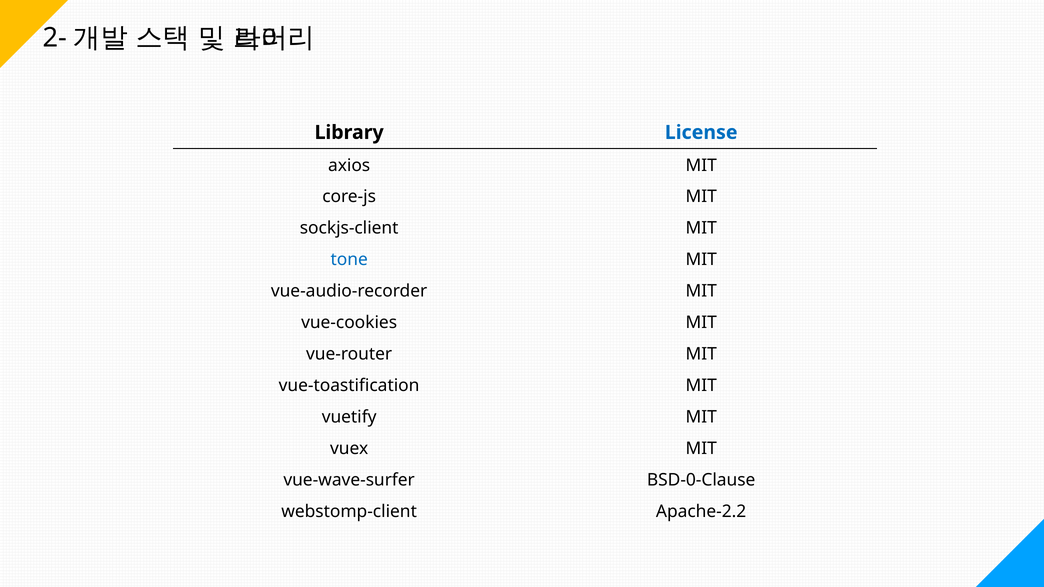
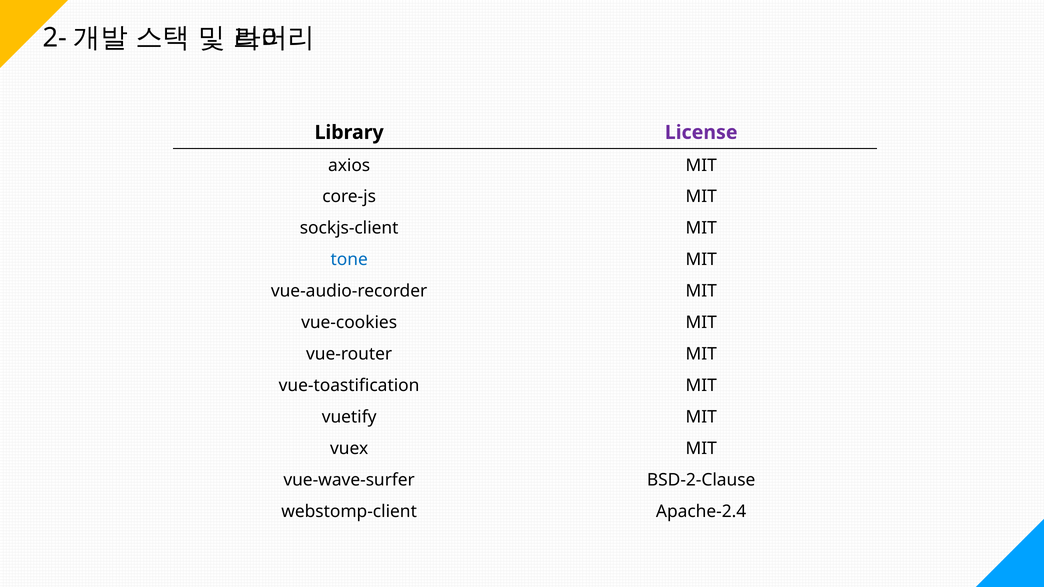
License colour: blue -> purple (701, 132)
BSD-0-Clause: BSD-0-Clause -> BSD-2-Clause (701, 480)
Apache-2.2: Apache-2.2 -> Apache-2.4 (701, 512)
